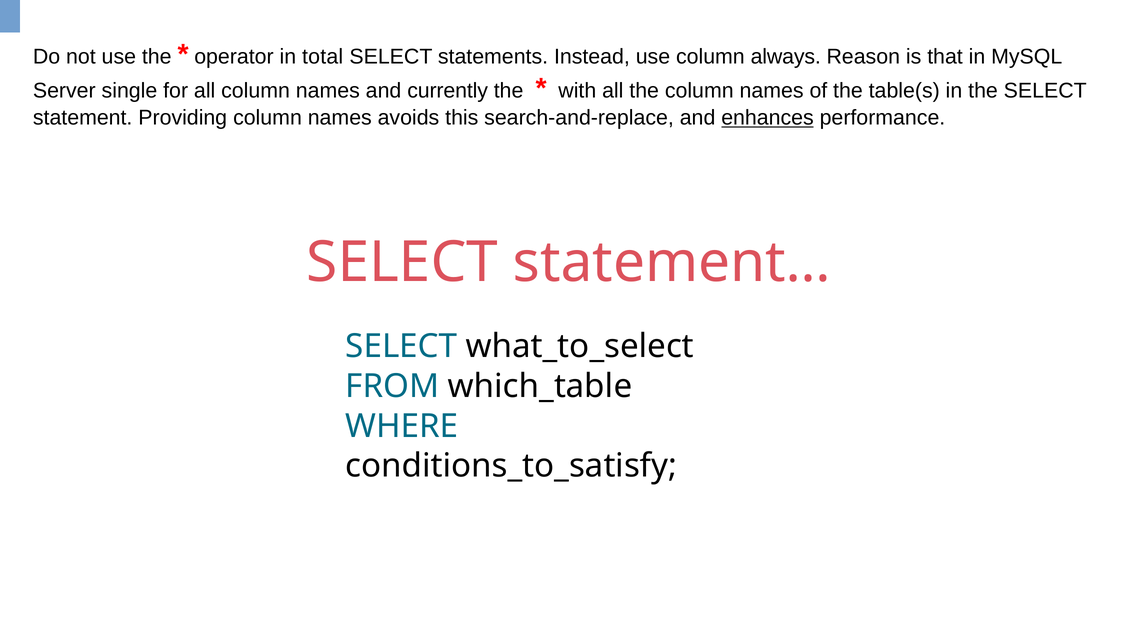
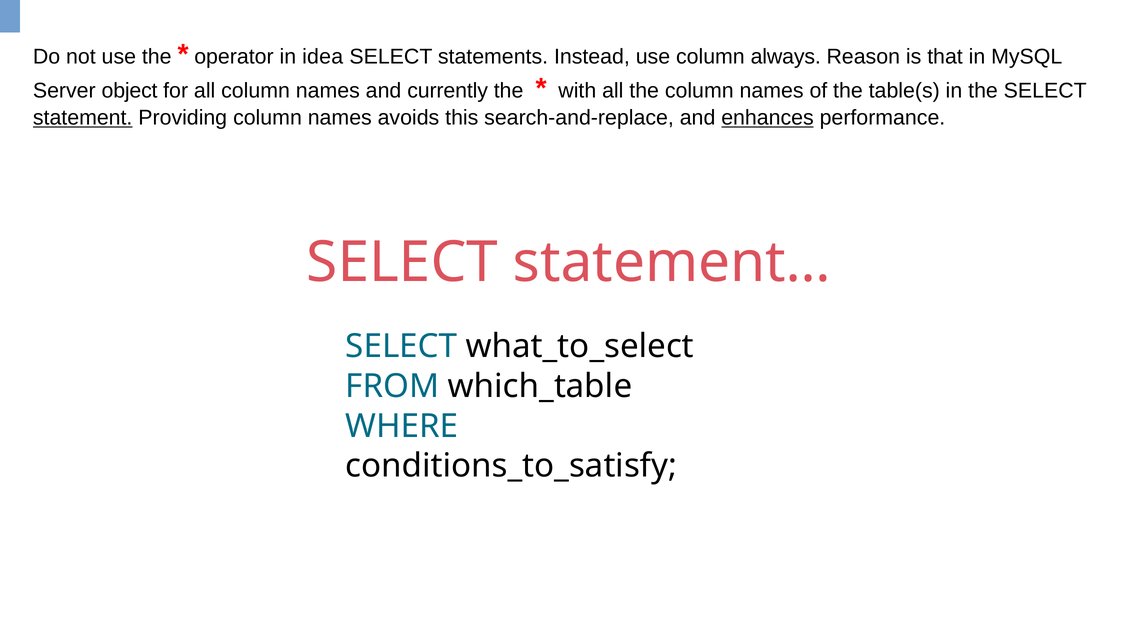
total: total -> idea (323, 57)
single: single -> object (130, 91)
statement underline: none -> present (83, 118)
